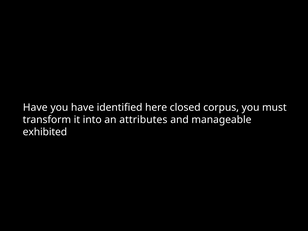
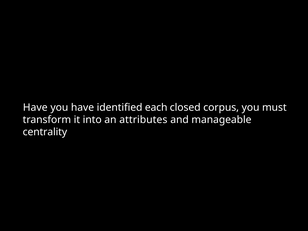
here: here -> each (156, 107)
exhibited: exhibited -> centrality (45, 132)
